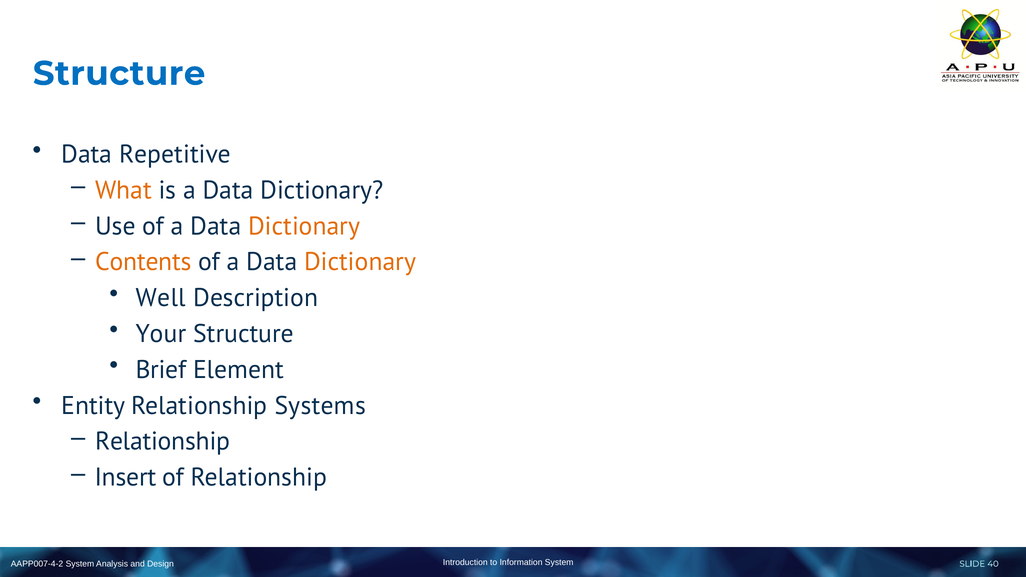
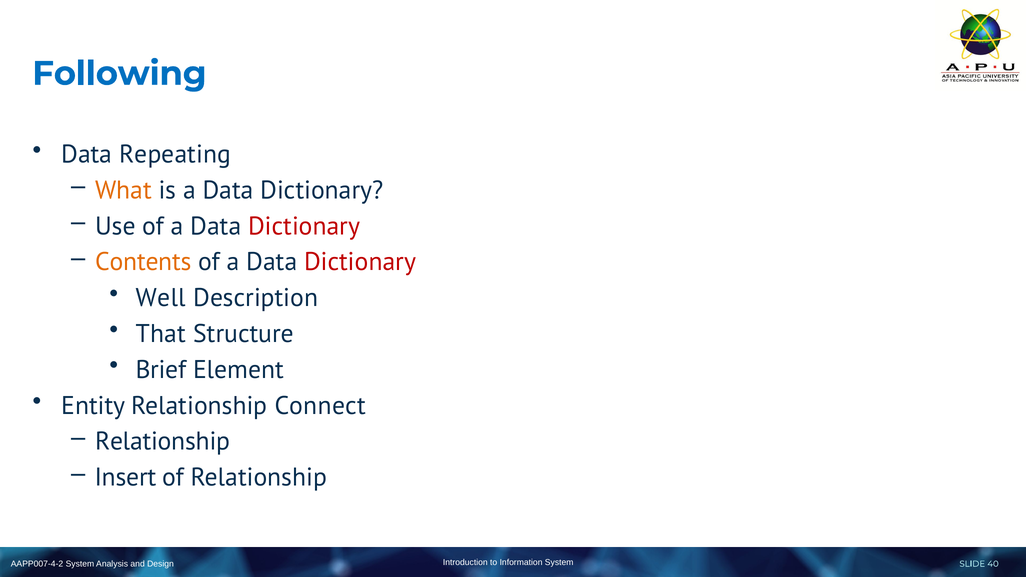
Structure: Structure -> Following (119, 74)
Repetitive: Repetitive -> Repeating (175, 154)
Dictionary colour: orange -> red (304, 226)
Dictionary colour: orange -> red (360, 262)
Your: Your -> That (161, 334)
Systems: Systems -> Connect (320, 406)
